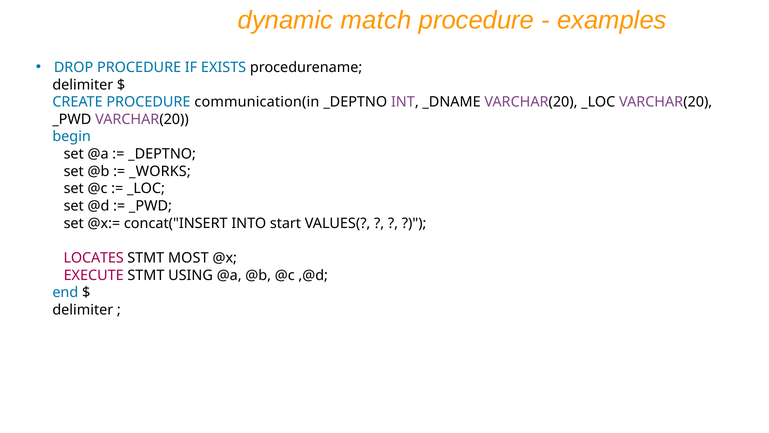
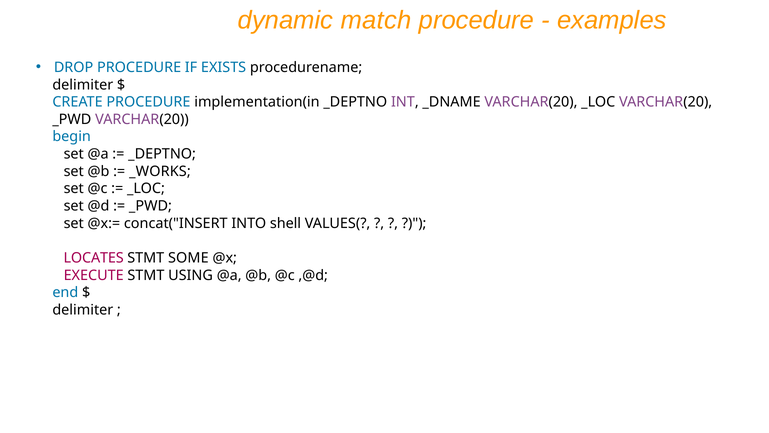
communication(in: communication(in -> implementation(in (257, 102)
start: start -> shell (286, 223)
MOST: MOST -> SOME (188, 258)
